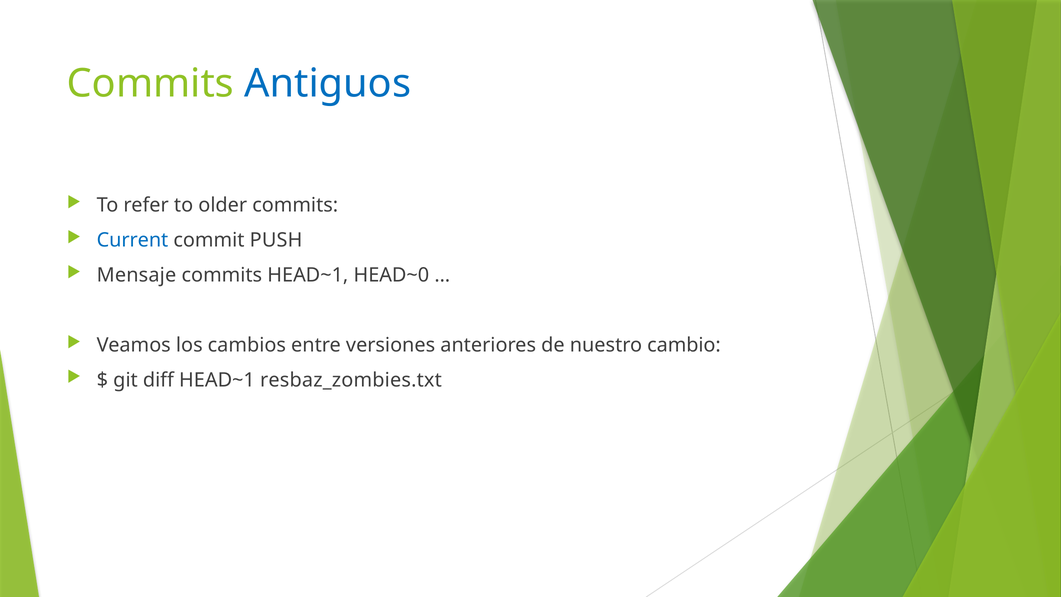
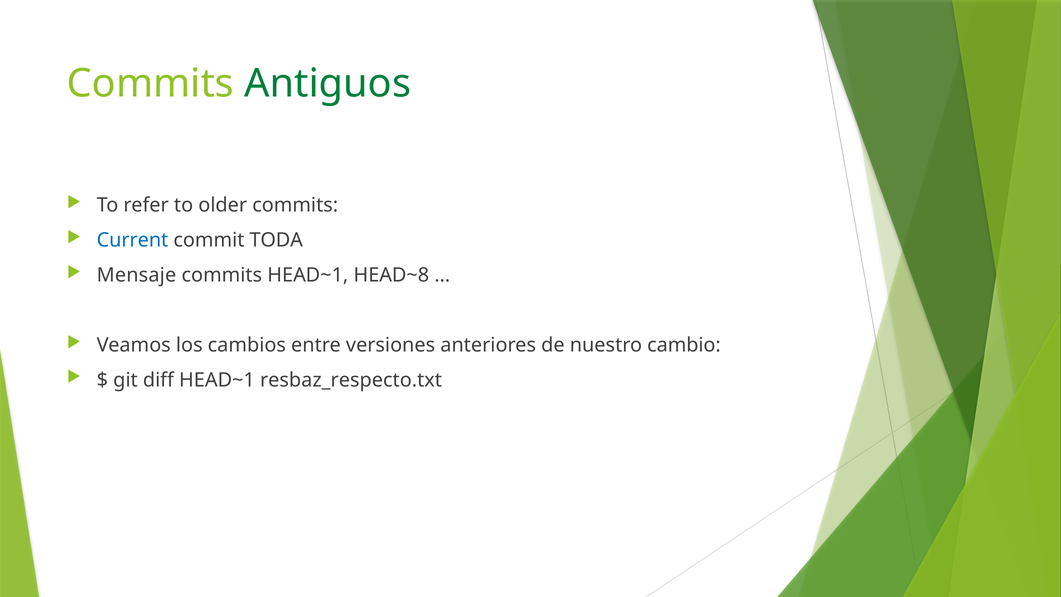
Antiguos colour: blue -> green (328, 84)
PUSH: PUSH -> TODA (276, 240)
HEAD~0: HEAD~0 -> HEAD~8 (391, 275)
resbaz_zombies.txt: resbaz_zombies.txt -> resbaz_respecto.txt (351, 380)
